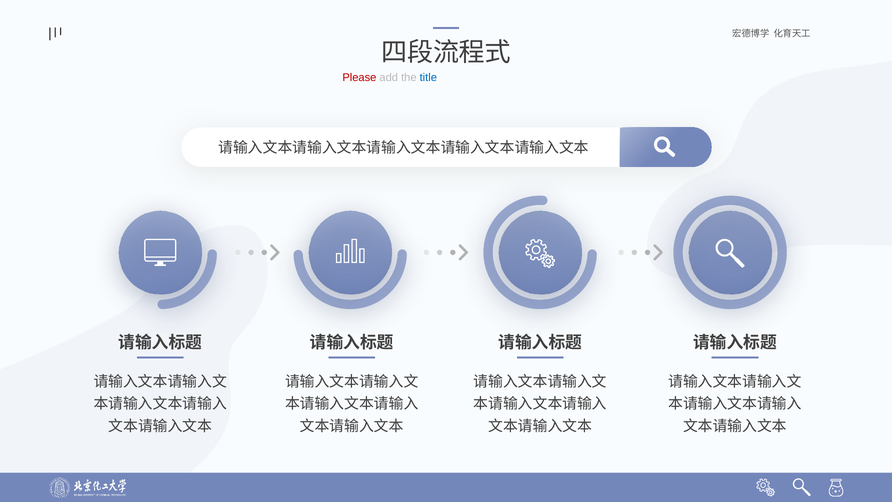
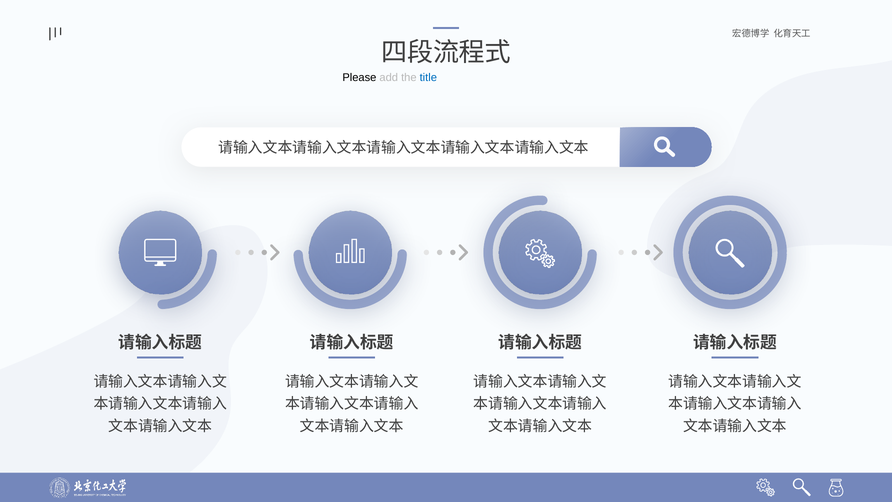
Please colour: red -> black (359, 78)
